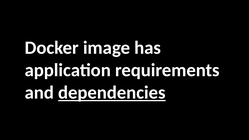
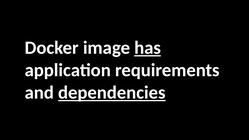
has underline: none -> present (148, 48)
